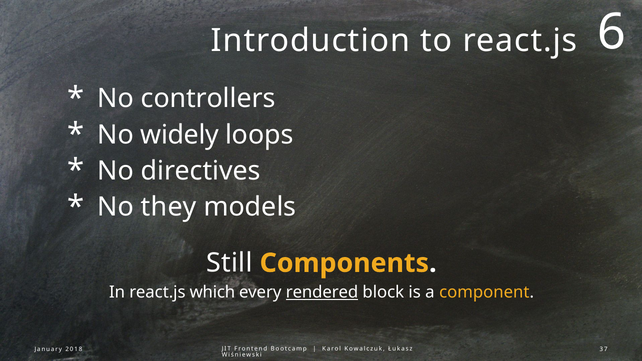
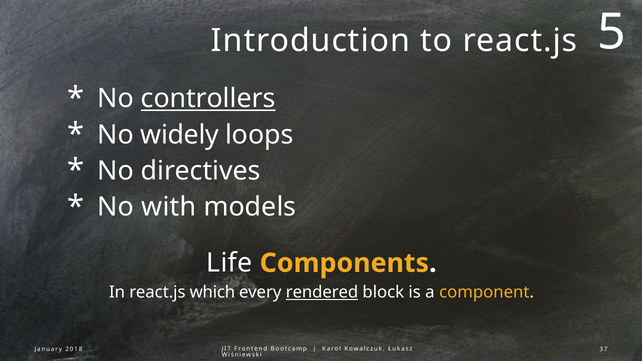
6: 6 -> 5 (611, 32)
controllers underline: none -> present (208, 99)
they: they -> with (169, 207)
Still: Still -> Life (229, 263)
